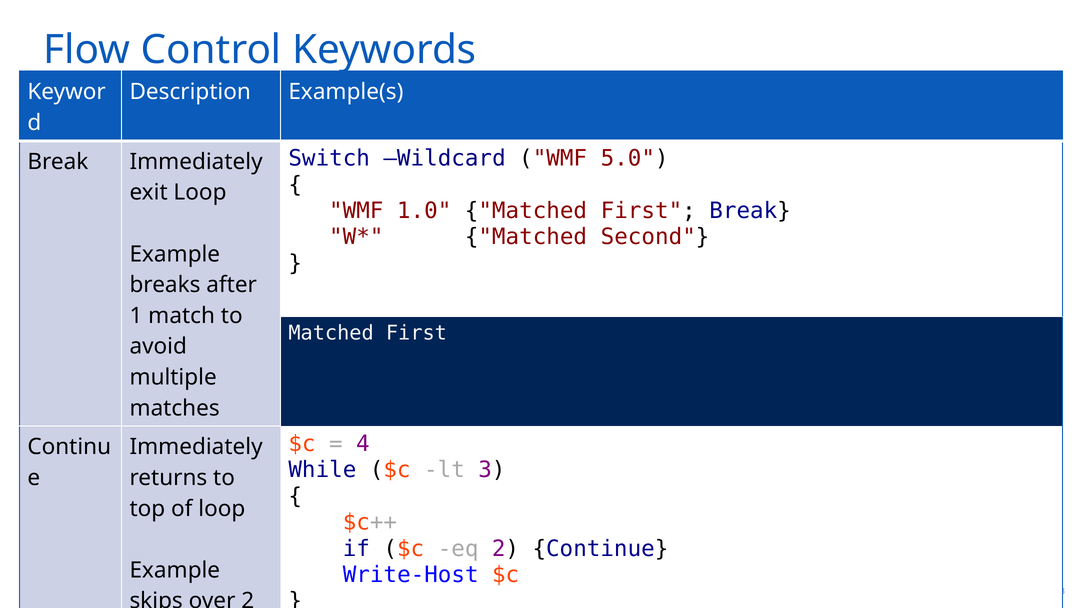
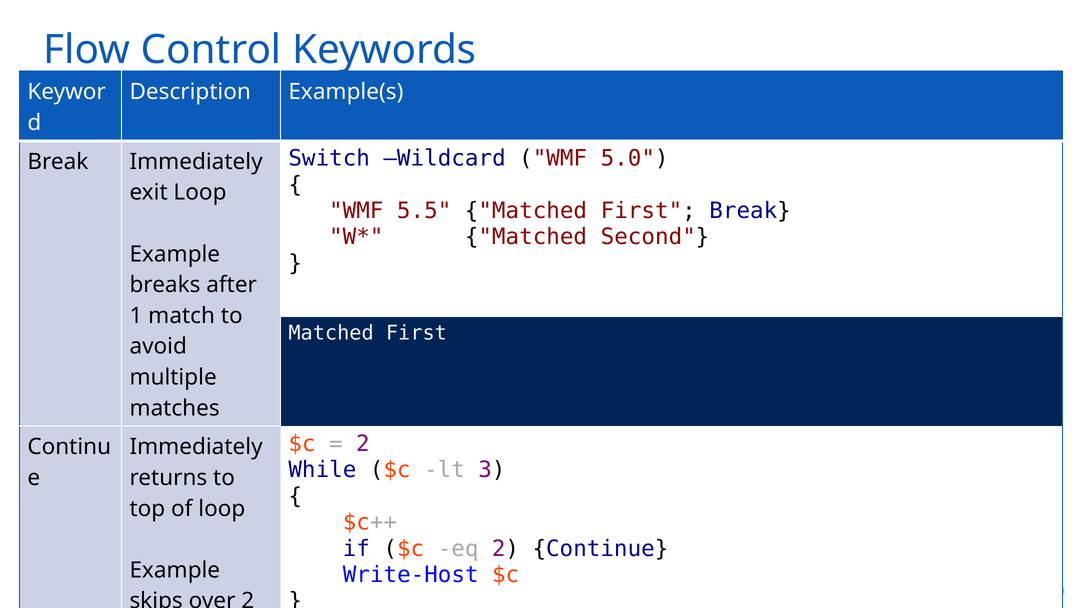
1.0: 1.0 -> 5.5 (424, 211)
4: 4 -> 2 (363, 444)
